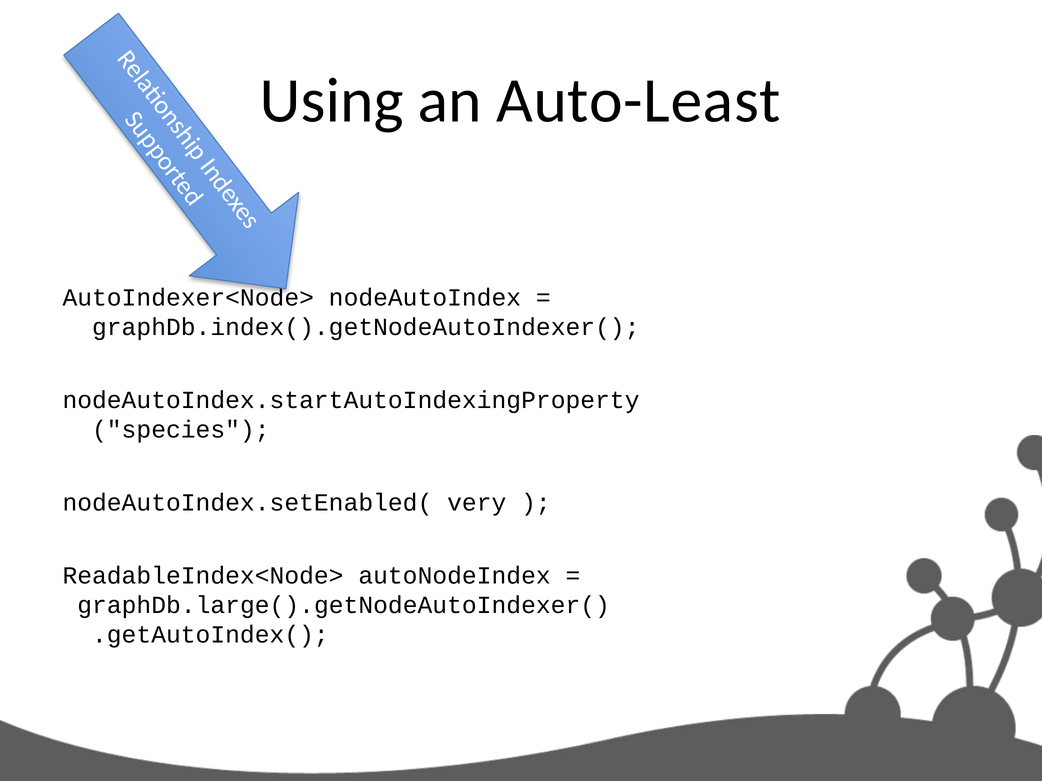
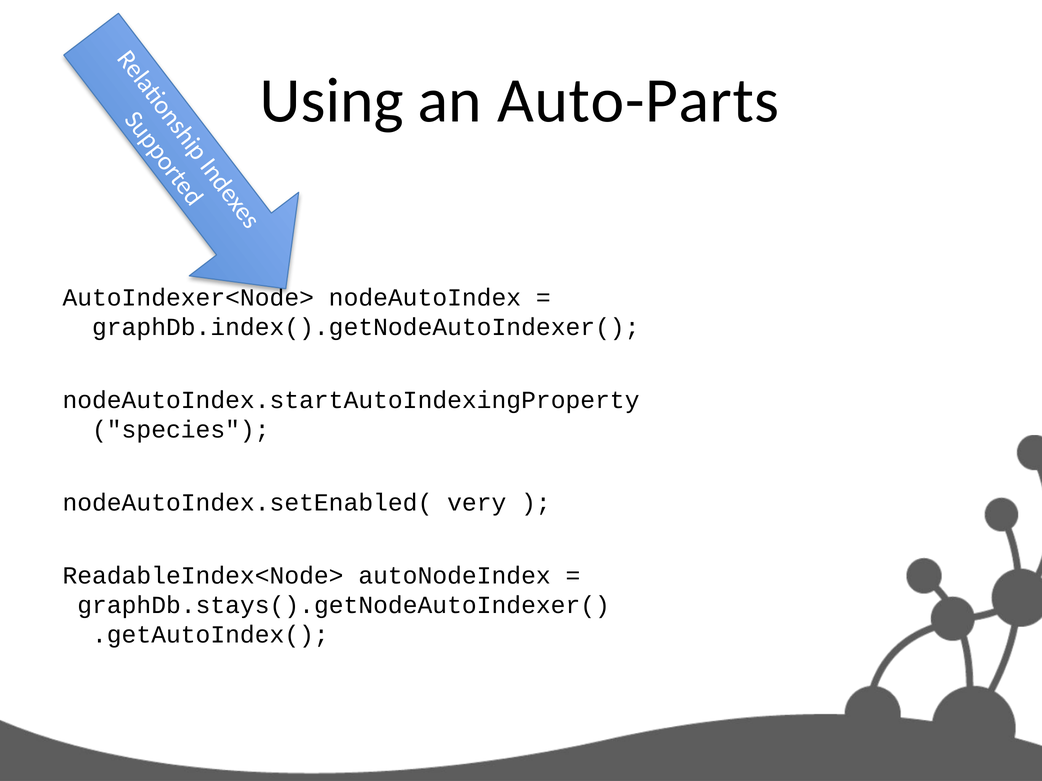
Auto-Least: Auto-Least -> Auto-Parts (638, 101)
graphDb.large().getNodeAutoIndexer(: graphDb.large().getNodeAutoIndexer( -> graphDb.stays().getNodeAutoIndexer( (344, 605)
